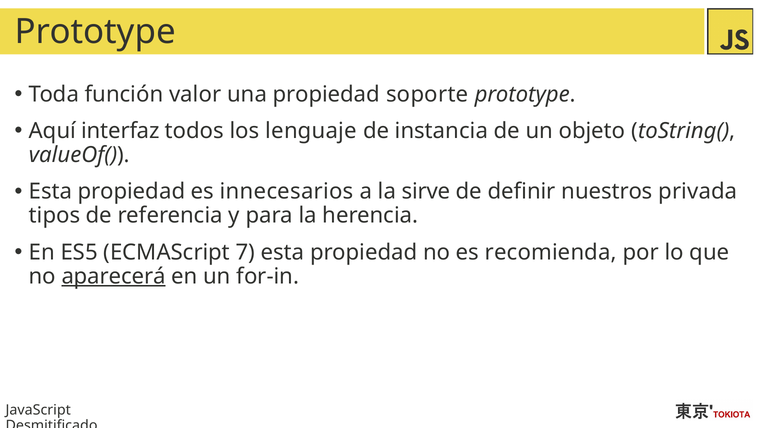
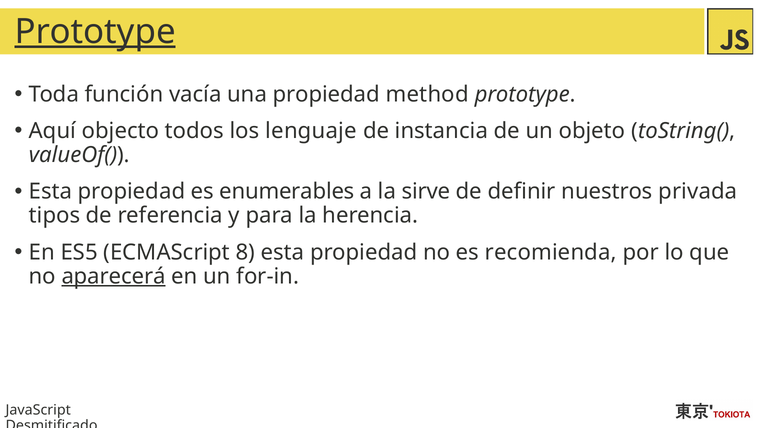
Prototype underline: none -> present (95, 32)
valor: valor -> vacía (195, 94)
soporte: soporte -> method (427, 94)
interfaz: interfaz -> objecto (120, 131)
innecesarios: innecesarios -> enumerables (287, 192)
7: 7 -> 8 (245, 252)
